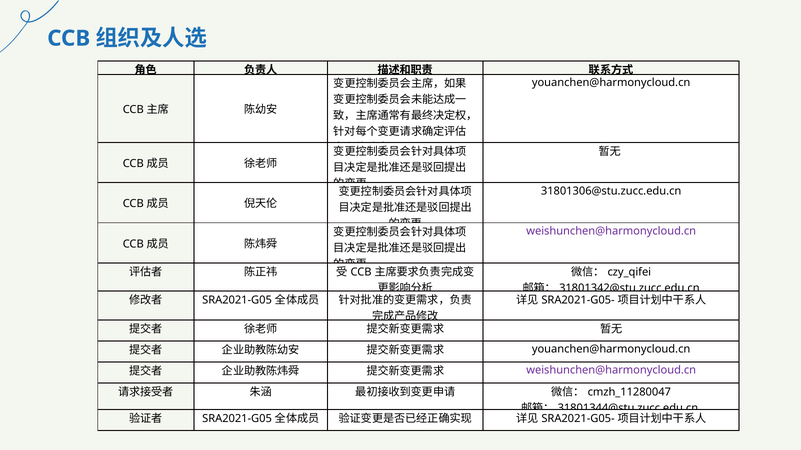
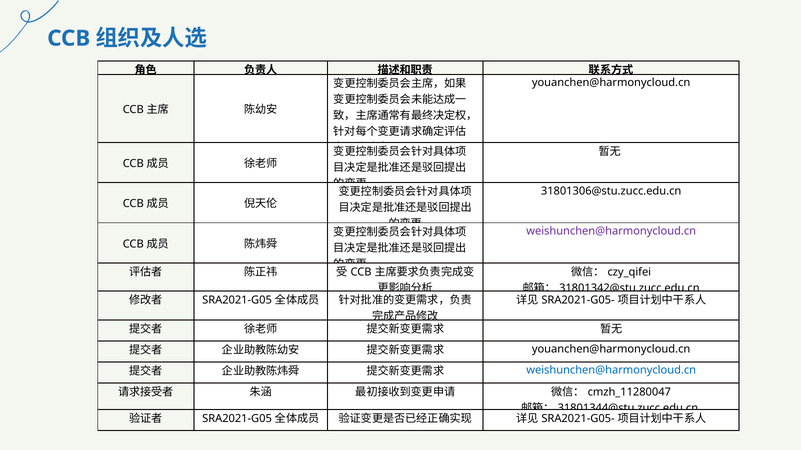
weishunchen@harmonycloud.cn colour: purple -> blue (611, 371)
